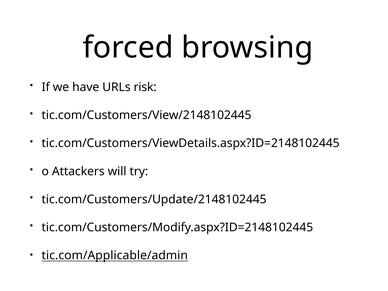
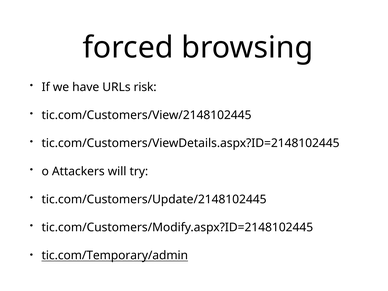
tic.com/Applicable/admin: tic.com/Applicable/admin -> tic.com/Temporary/admin (115, 256)
